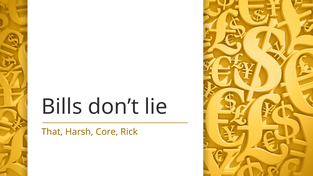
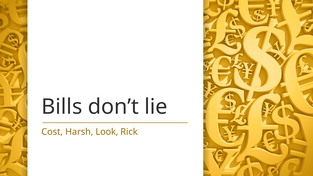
That: That -> Cost (52, 132)
Core: Core -> Look (107, 132)
